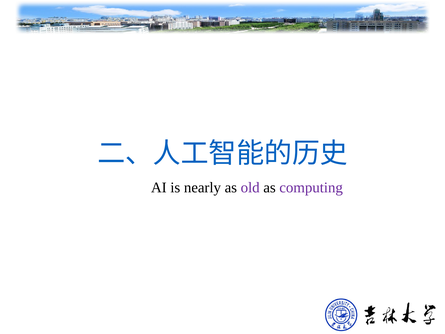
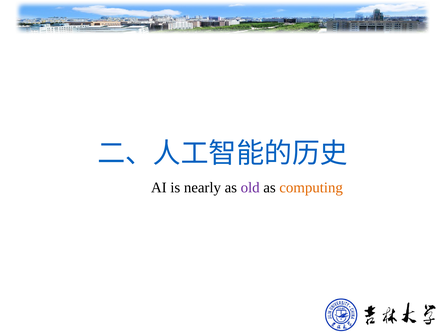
computing colour: purple -> orange (311, 188)
